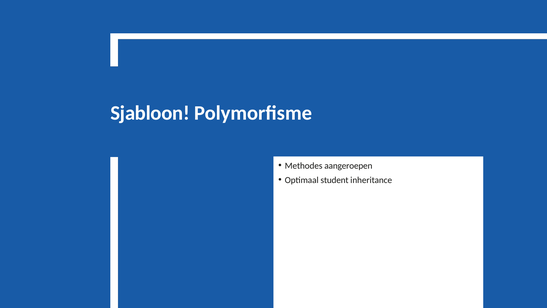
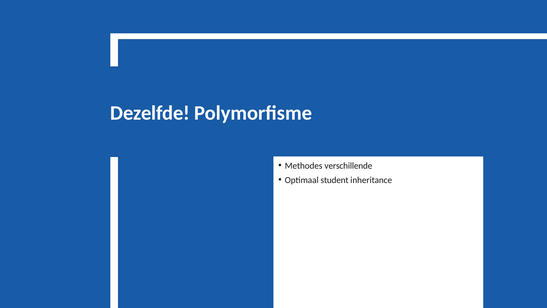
Sjabloon: Sjabloon -> Dezelfde (150, 113)
aangeroepen: aangeroepen -> verschillende (348, 166)
